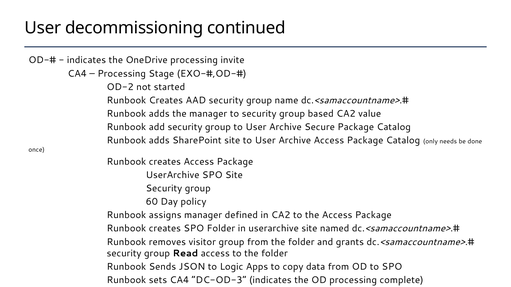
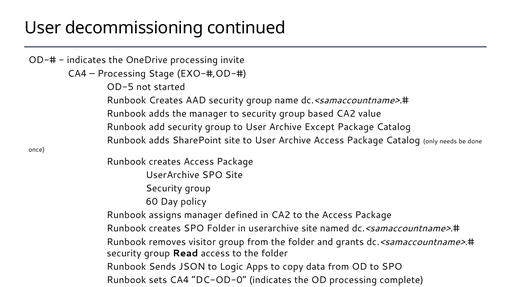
OD-2: OD-2 -> OD-5 (120, 87)
Secure: Secure -> Except (320, 127)
DC-OD-3: DC-OD-3 -> DC-OD-0 (219, 281)
